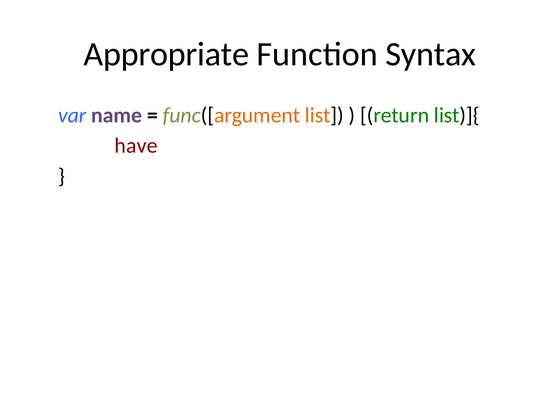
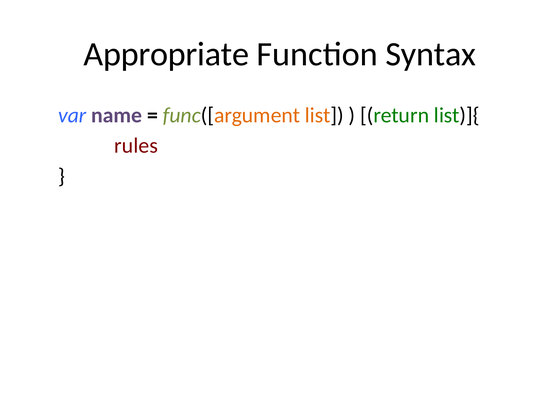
have: have -> rules (136, 146)
